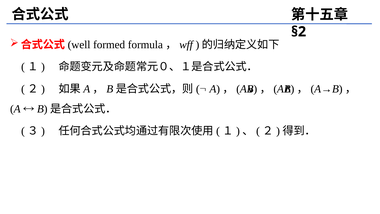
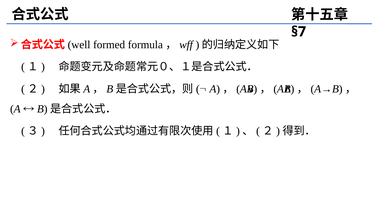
§2: §2 -> §7 (299, 32)
